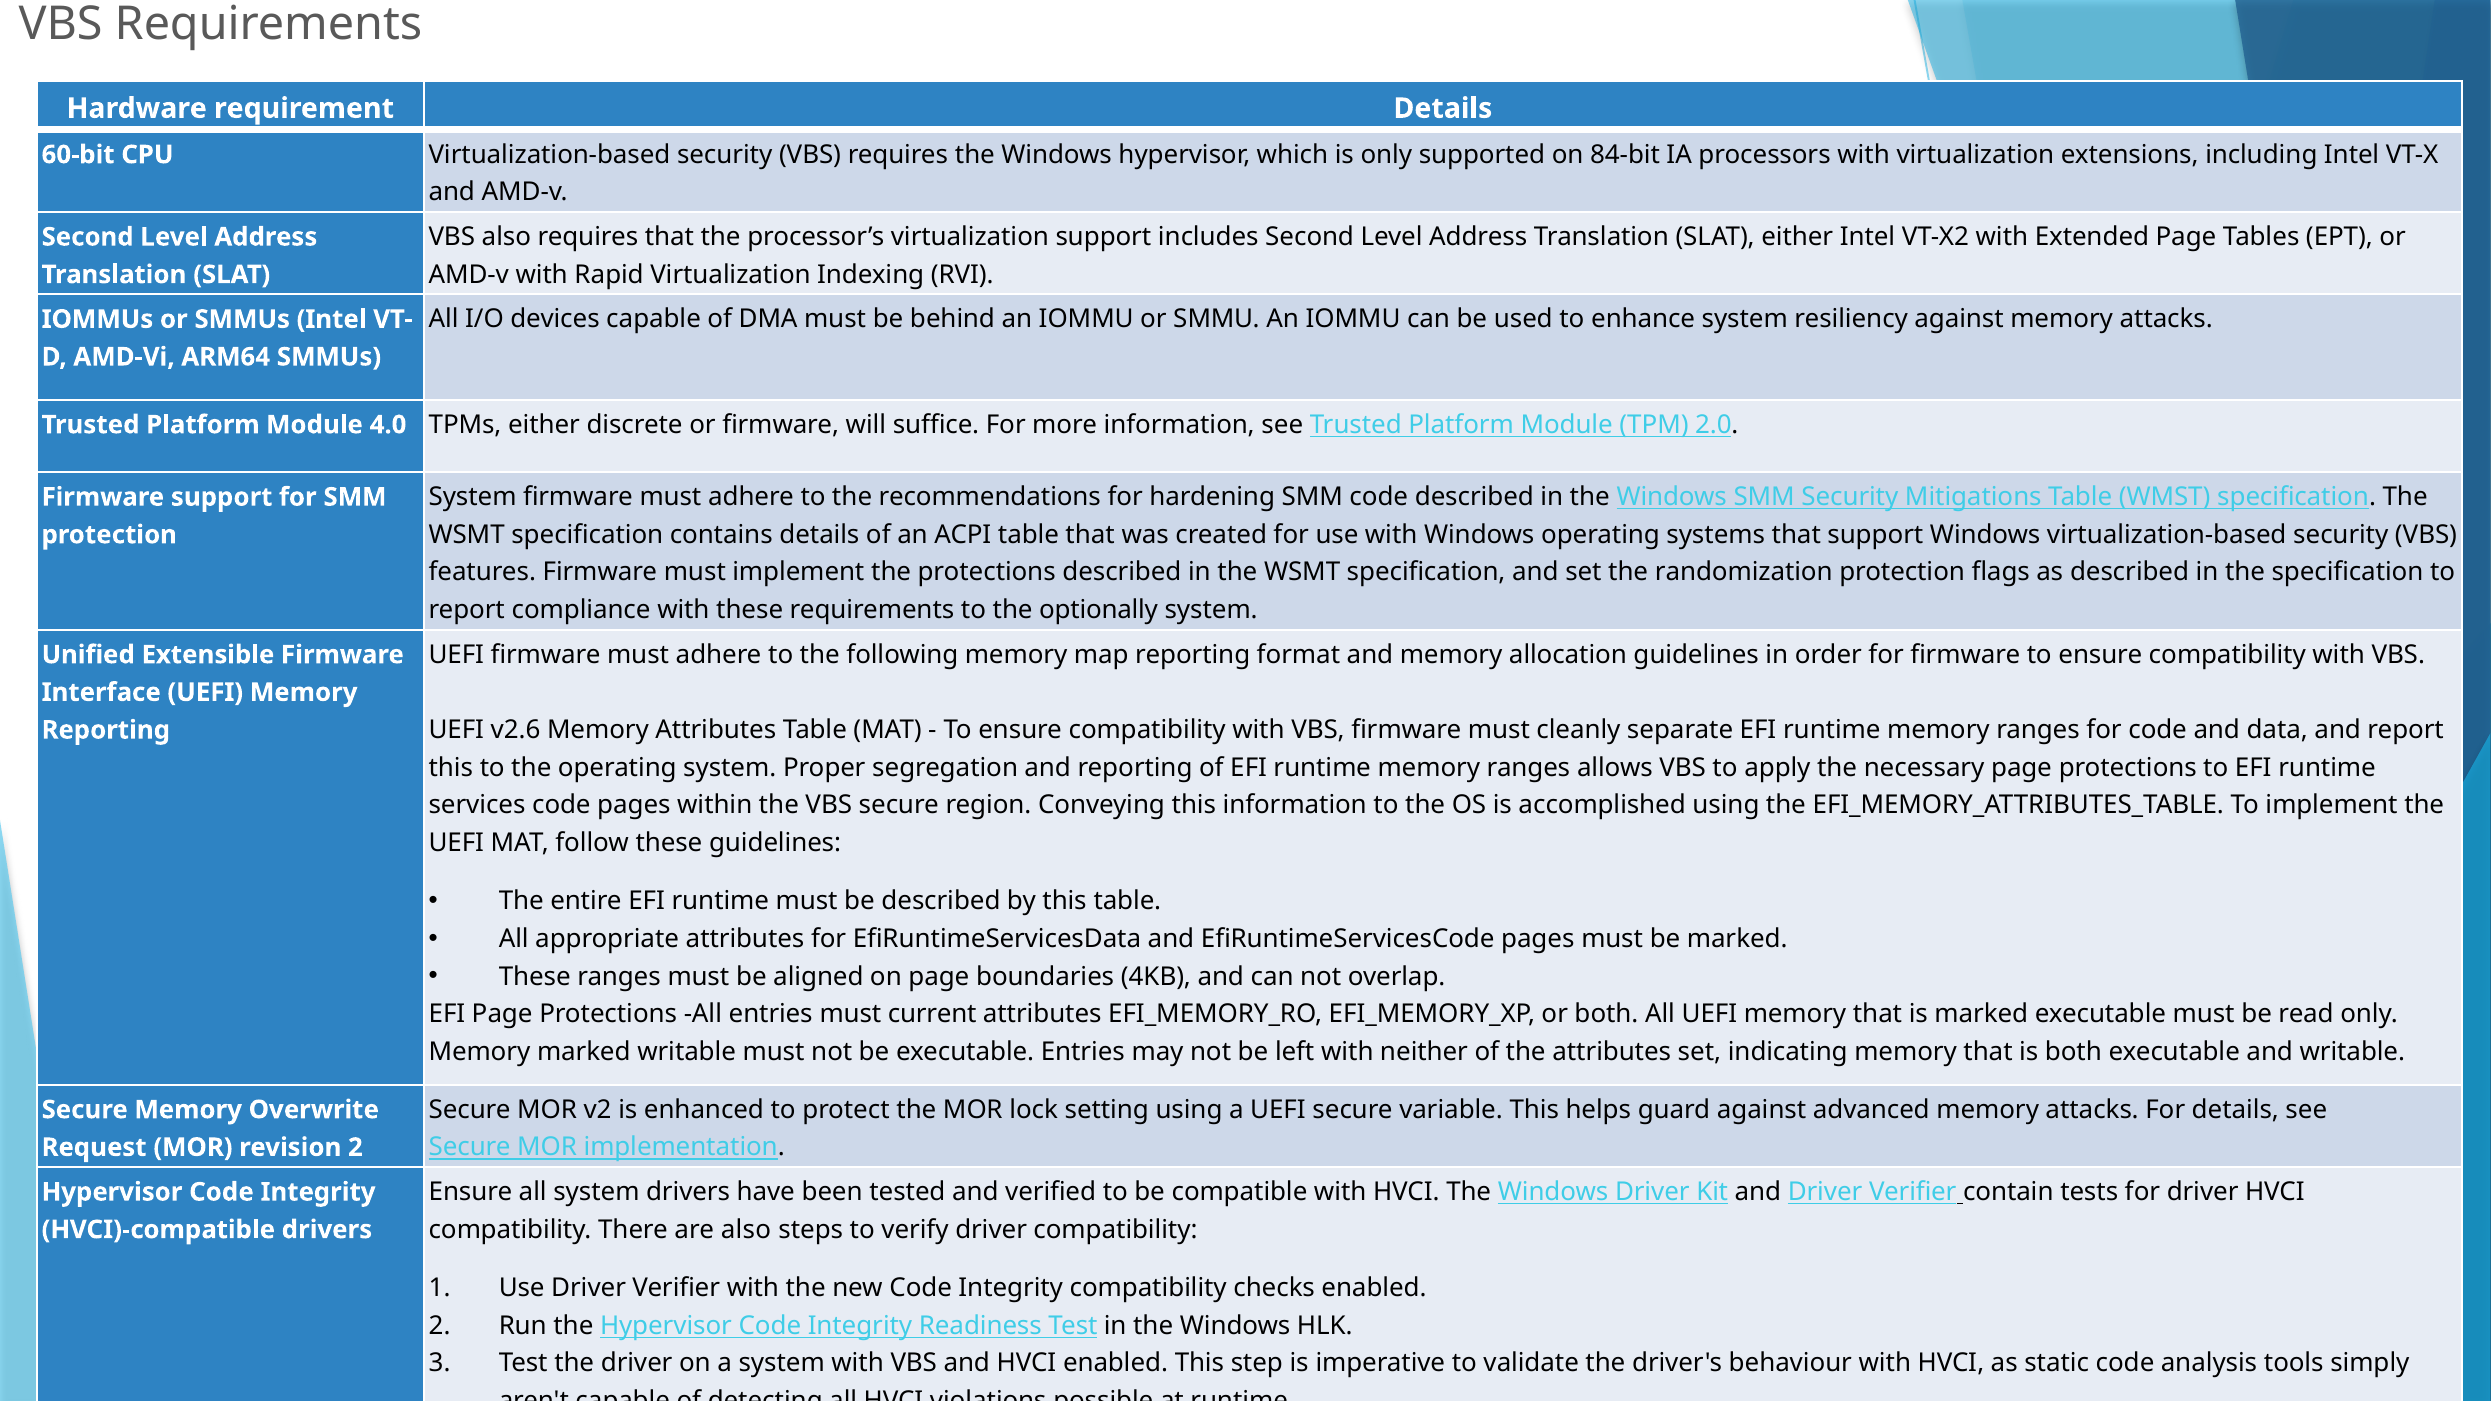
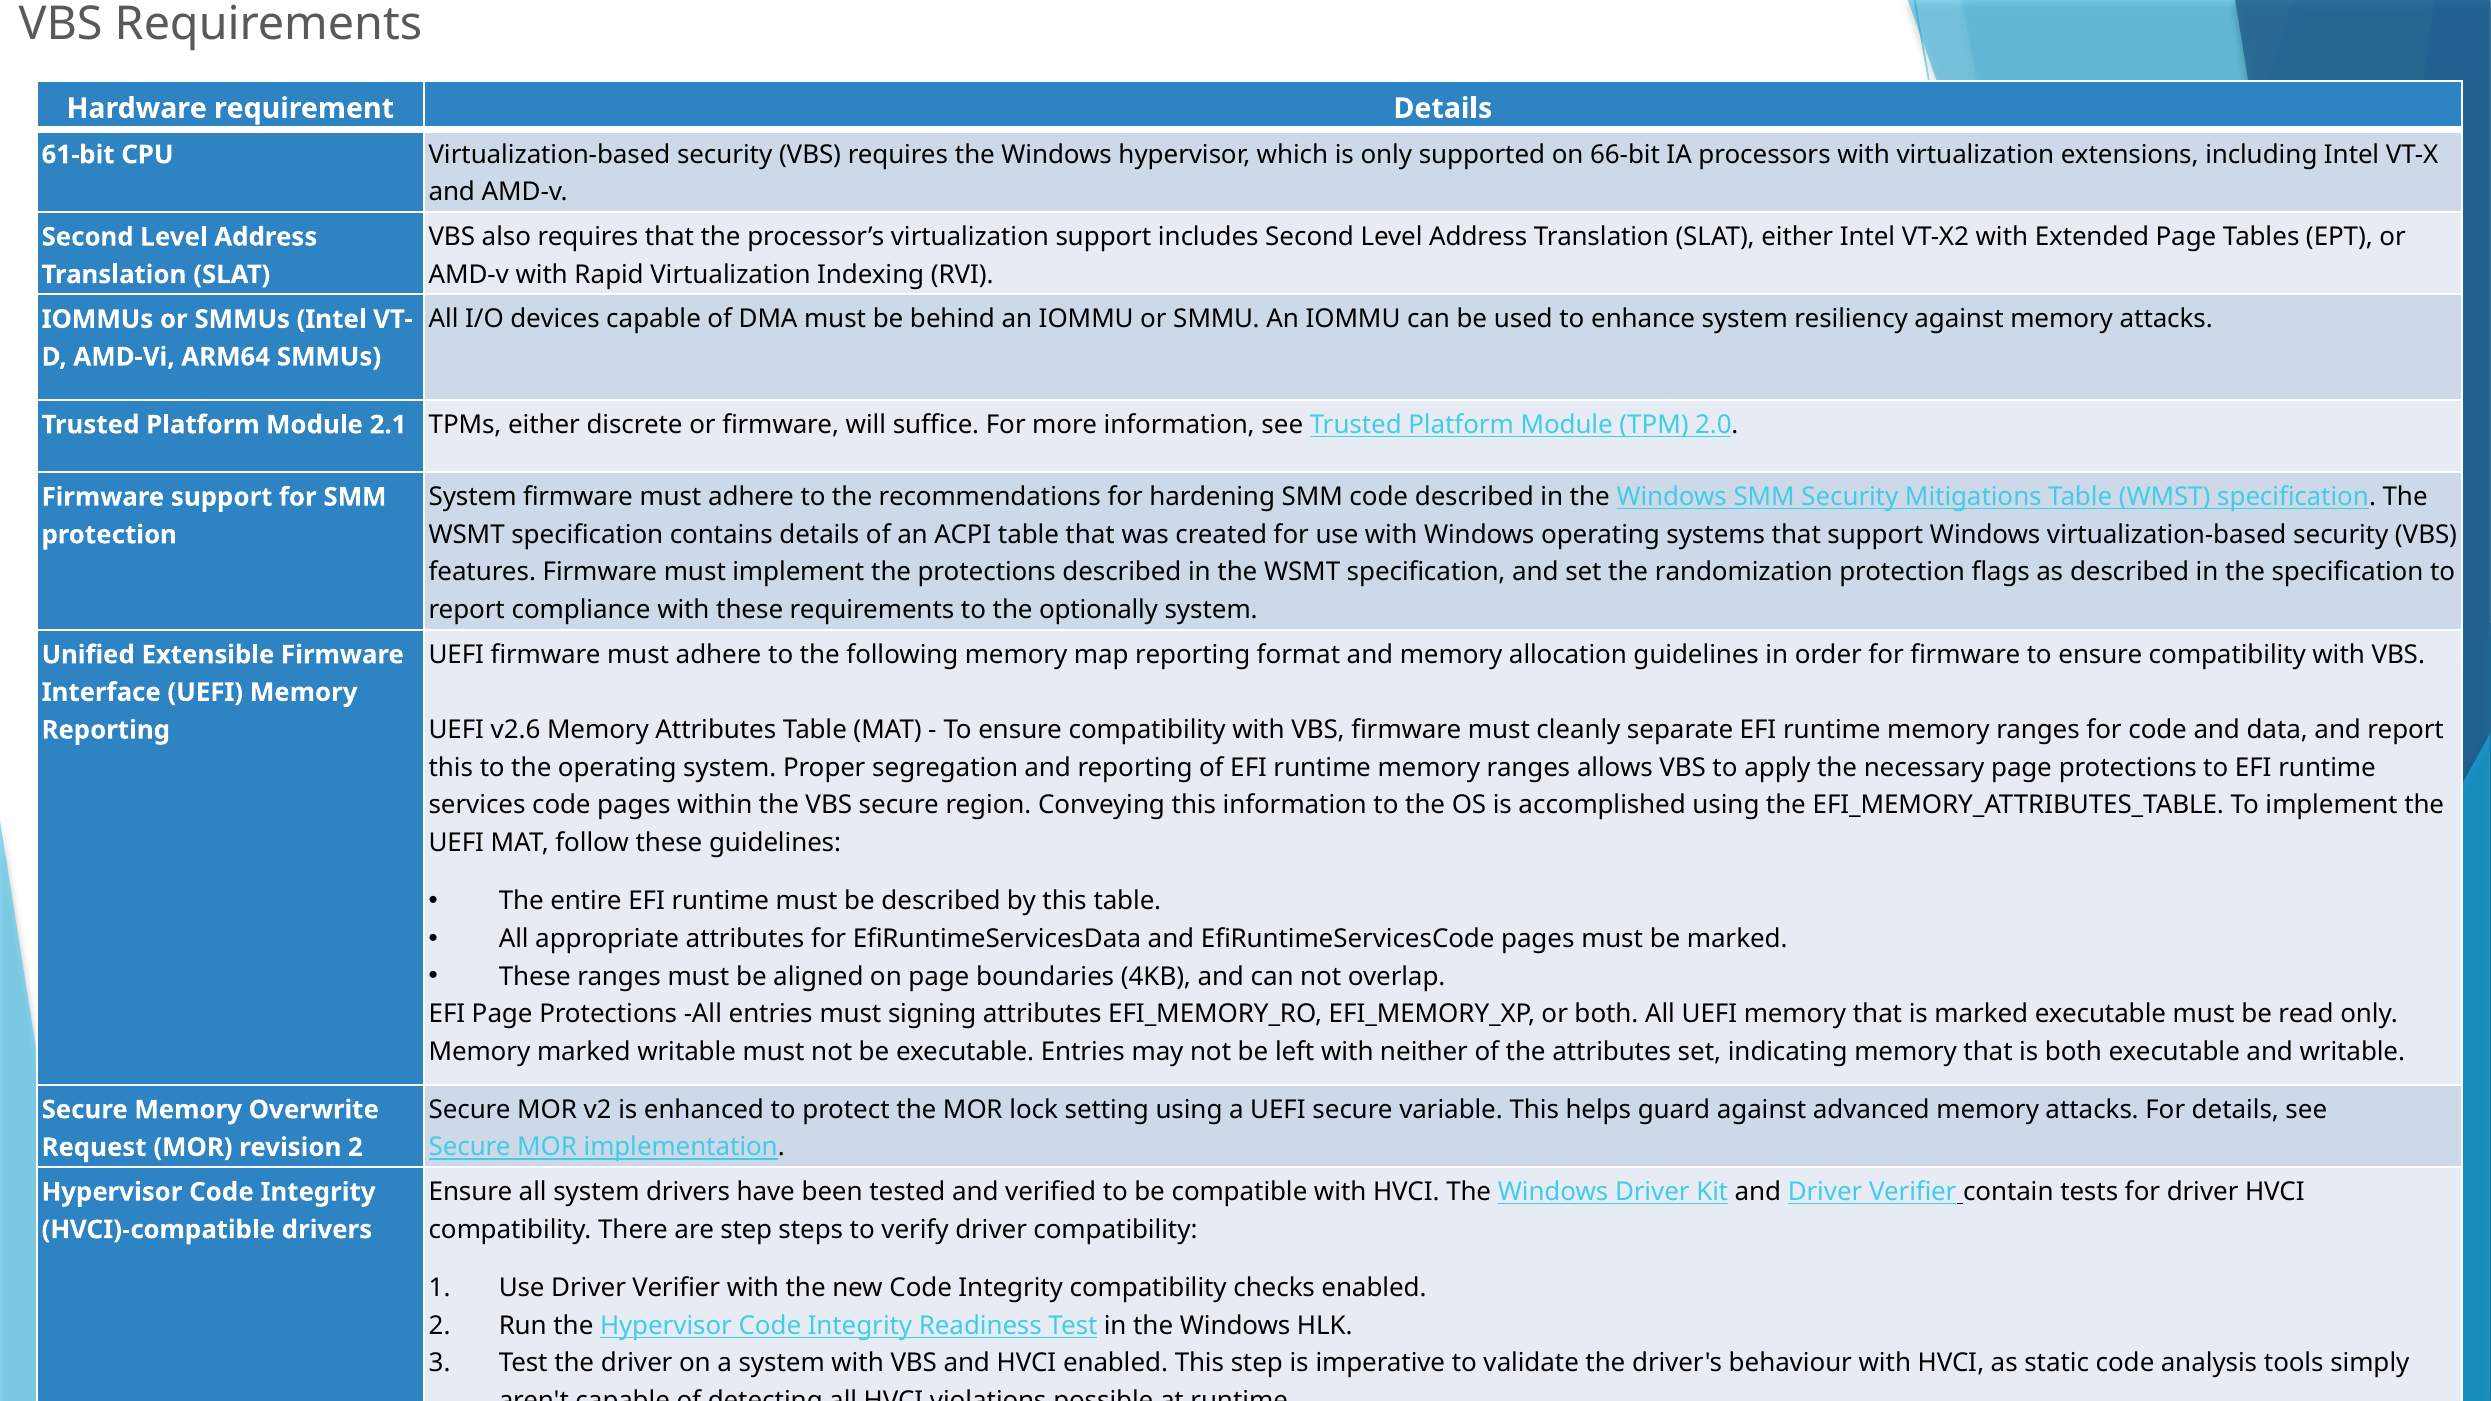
60-bit: 60-bit -> 61-bit (78, 155)
84-bit: 84-bit -> 66-bit (1625, 155)
4.0: 4.0 -> 2.1 (388, 425)
current: current -> signing (932, 1014)
are also: also -> step (746, 1230)
